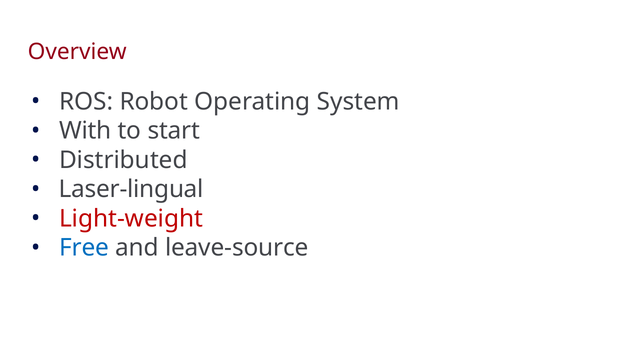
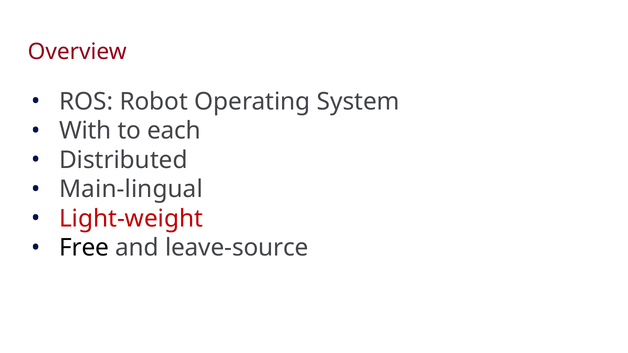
start: start -> each (174, 131)
Laser-lingual: Laser-lingual -> Main-lingual (131, 189)
Free colour: blue -> black (84, 248)
